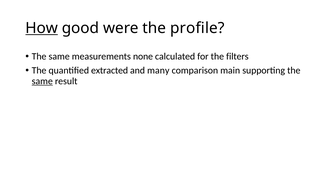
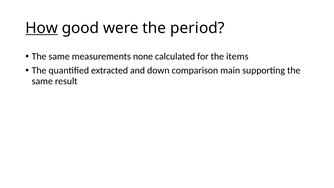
profile: profile -> period (197, 28)
filters: filters -> items (237, 56)
many: many -> down (158, 70)
same underline: present -> none (42, 81)
